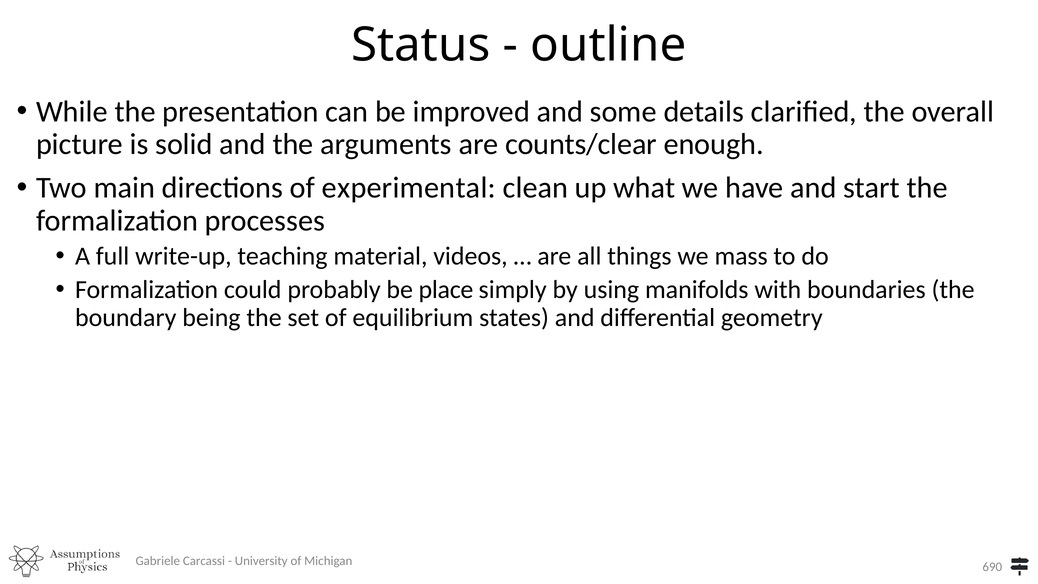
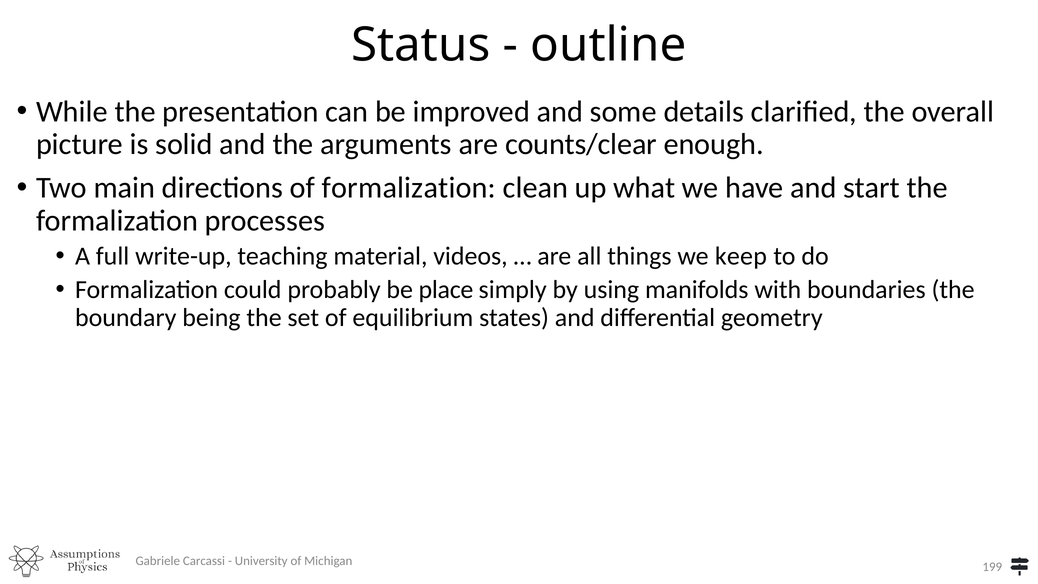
of experimental: experimental -> formalization (409, 188)
mass: mass -> keep (741, 256)
690: 690 -> 199 (992, 567)
